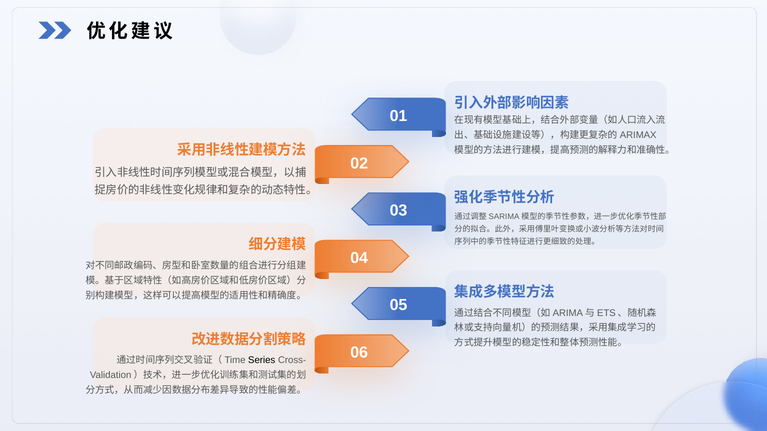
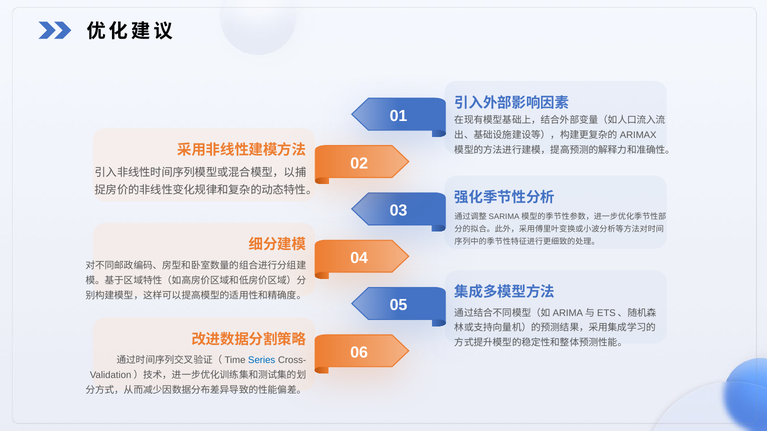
Series colour: black -> blue (262, 361)
